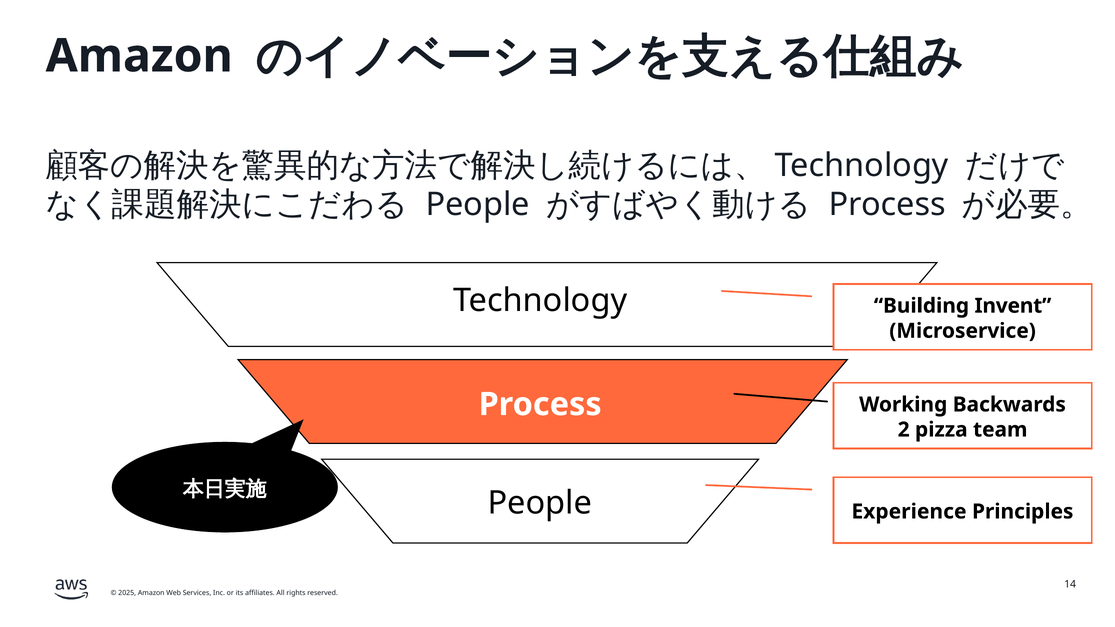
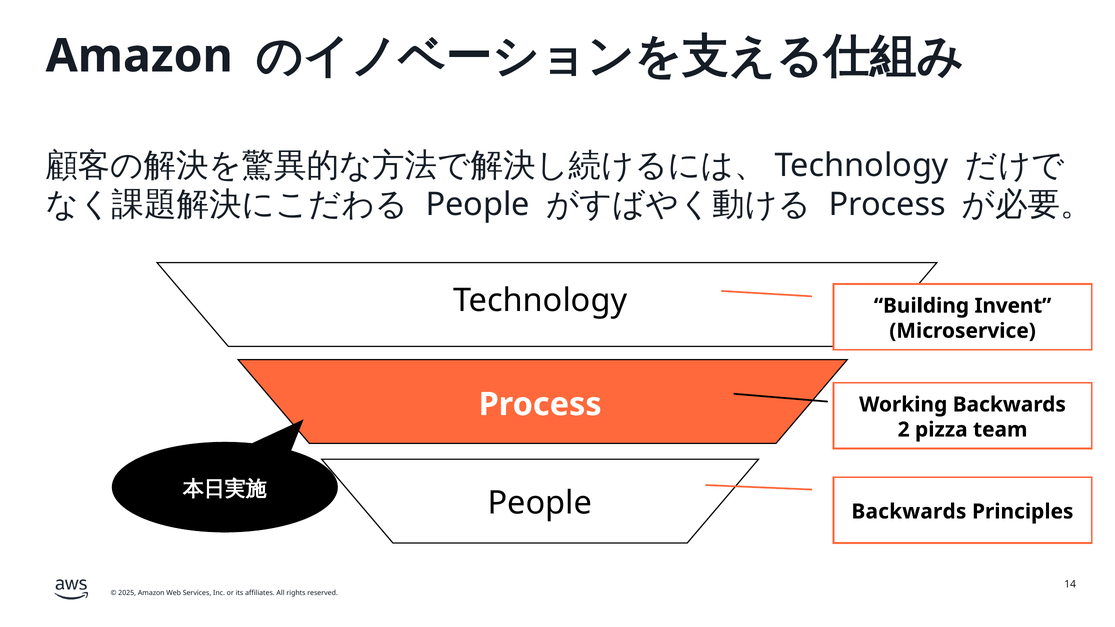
People Experience: Experience -> Backwards (909, 512)
